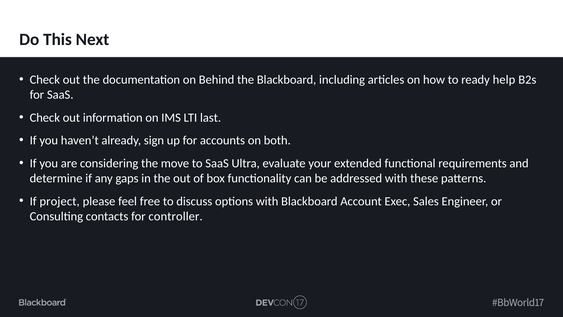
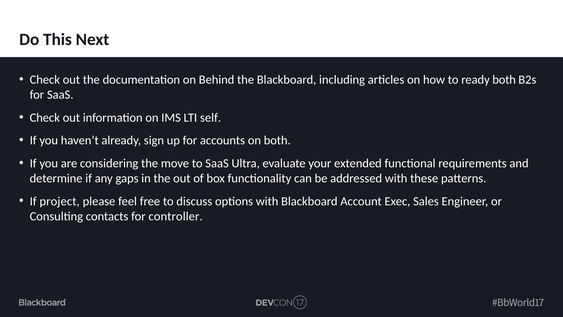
ready help: help -> both (504, 80)
last: last -> self (211, 118)
